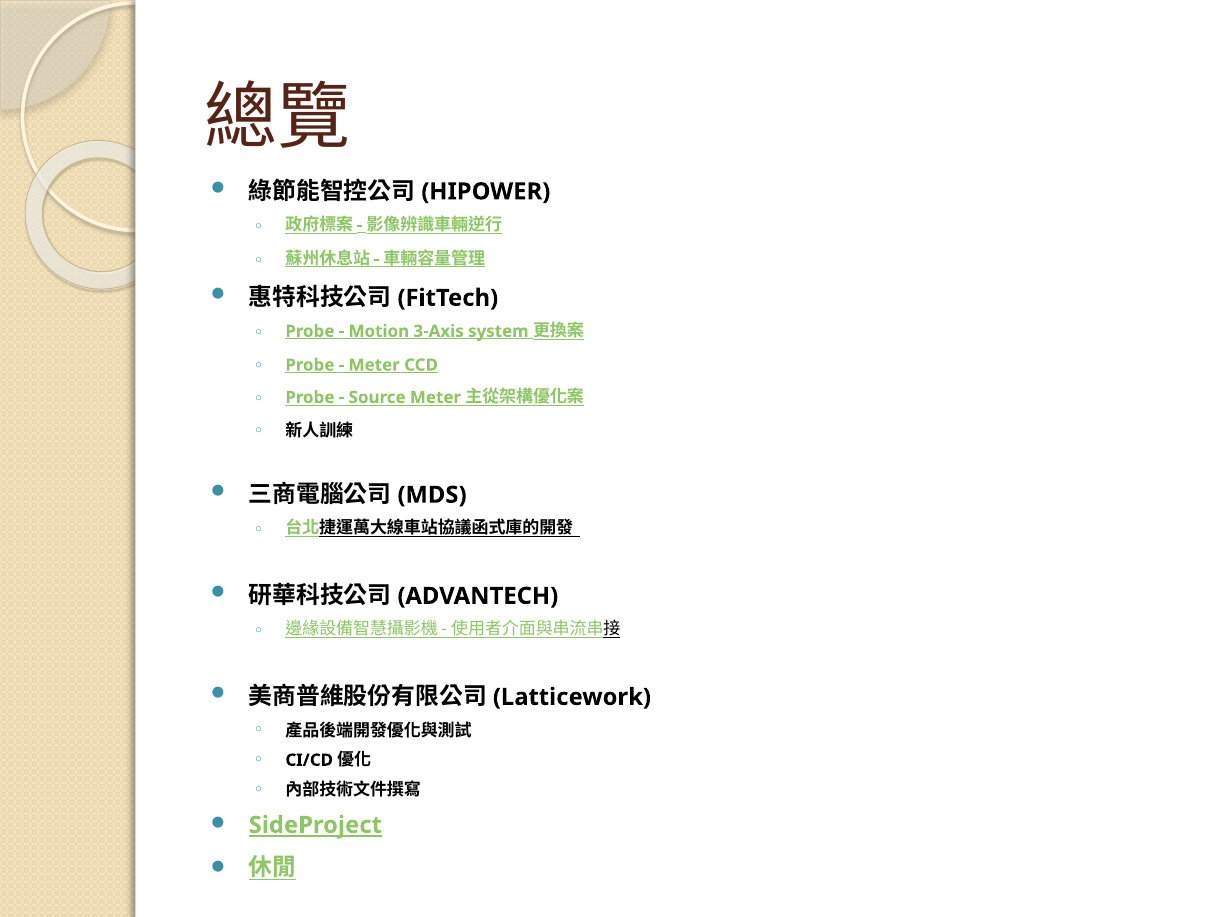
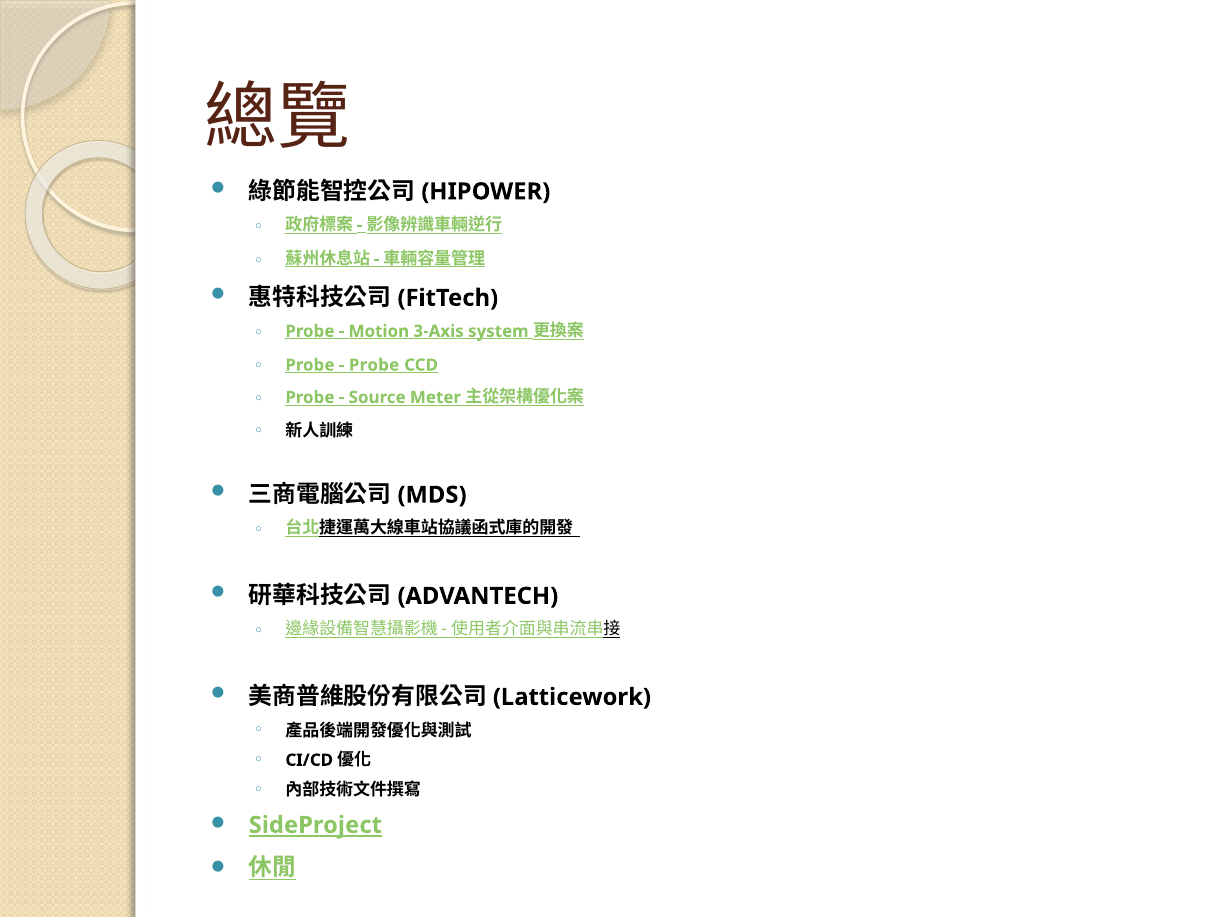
Meter: Meter -> Probe (374, 365)
